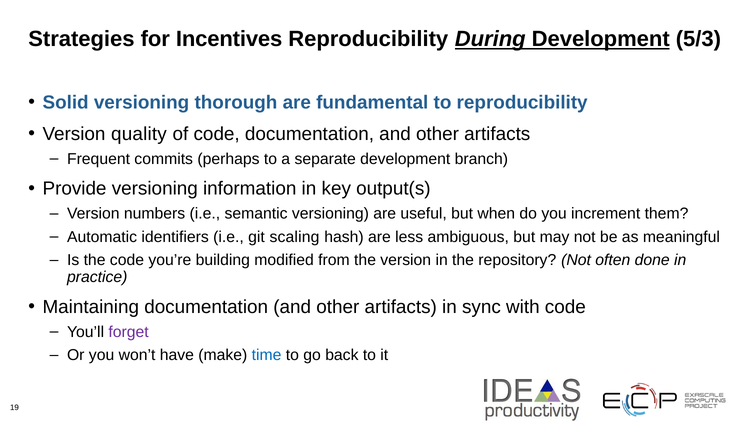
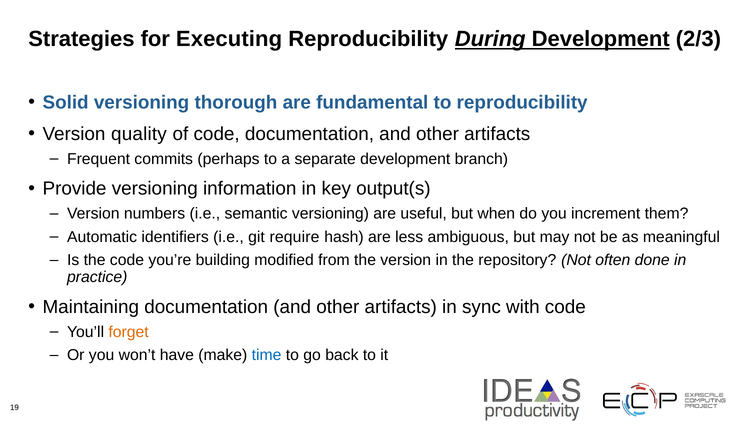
Incentives: Incentives -> Executing (229, 39)
5/3: 5/3 -> 2/3 (698, 39)
scaling: scaling -> require (294, 237)
forget colour: purple -> orange (129, 332)
